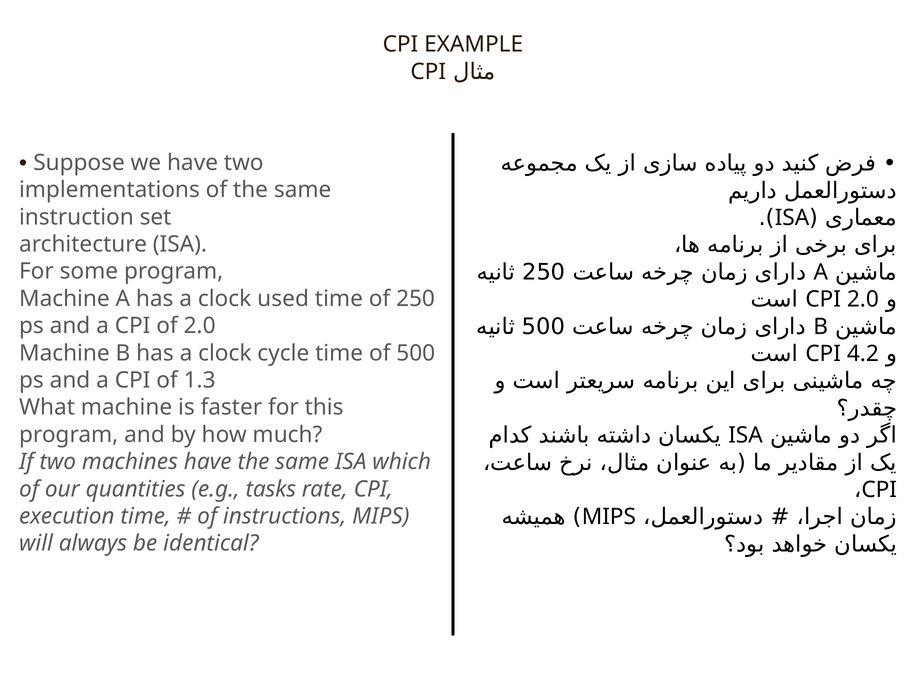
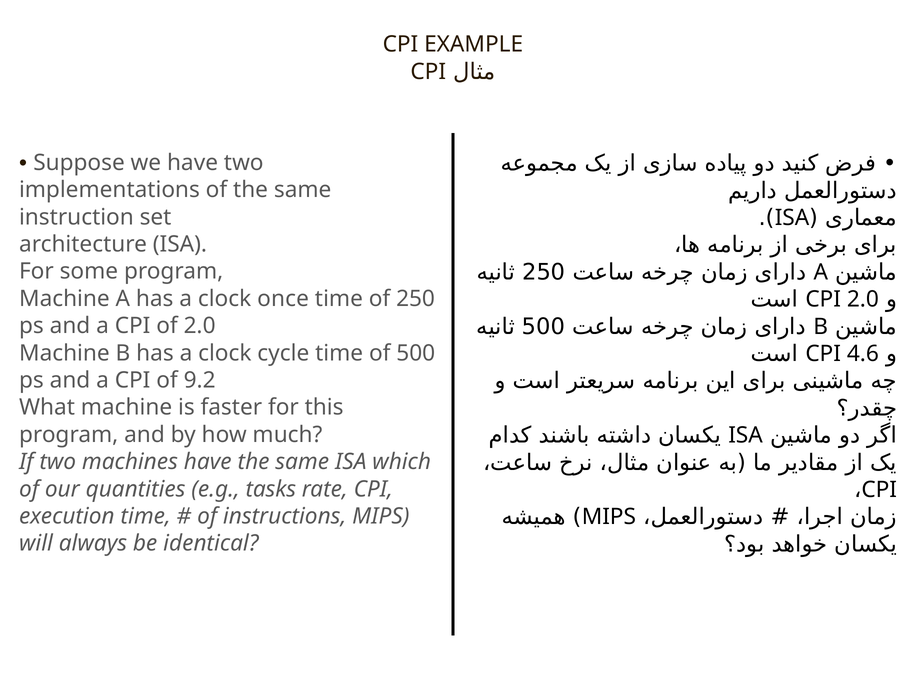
used: used -> once (283, 298)
4.2: 4.2 -> 4.6 (863, 353)
1.3: 1.3 -> 9.2 (200, 380)
